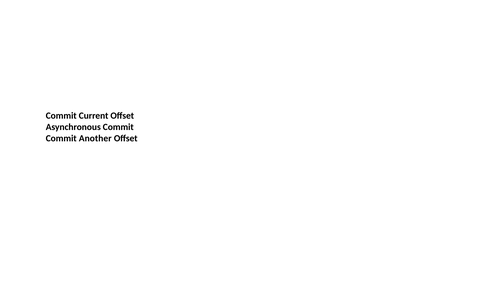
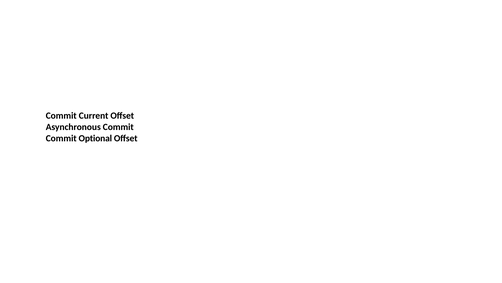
Another: Another -> Optional (95, 138)
